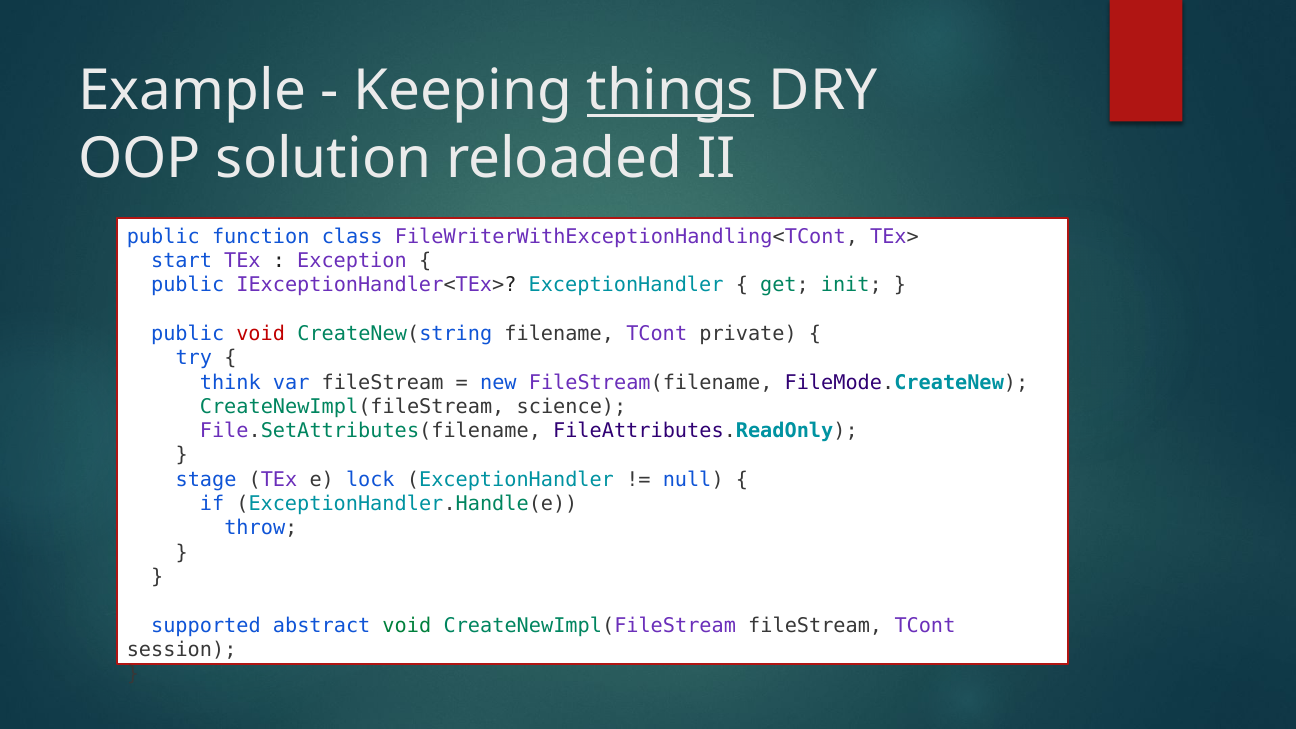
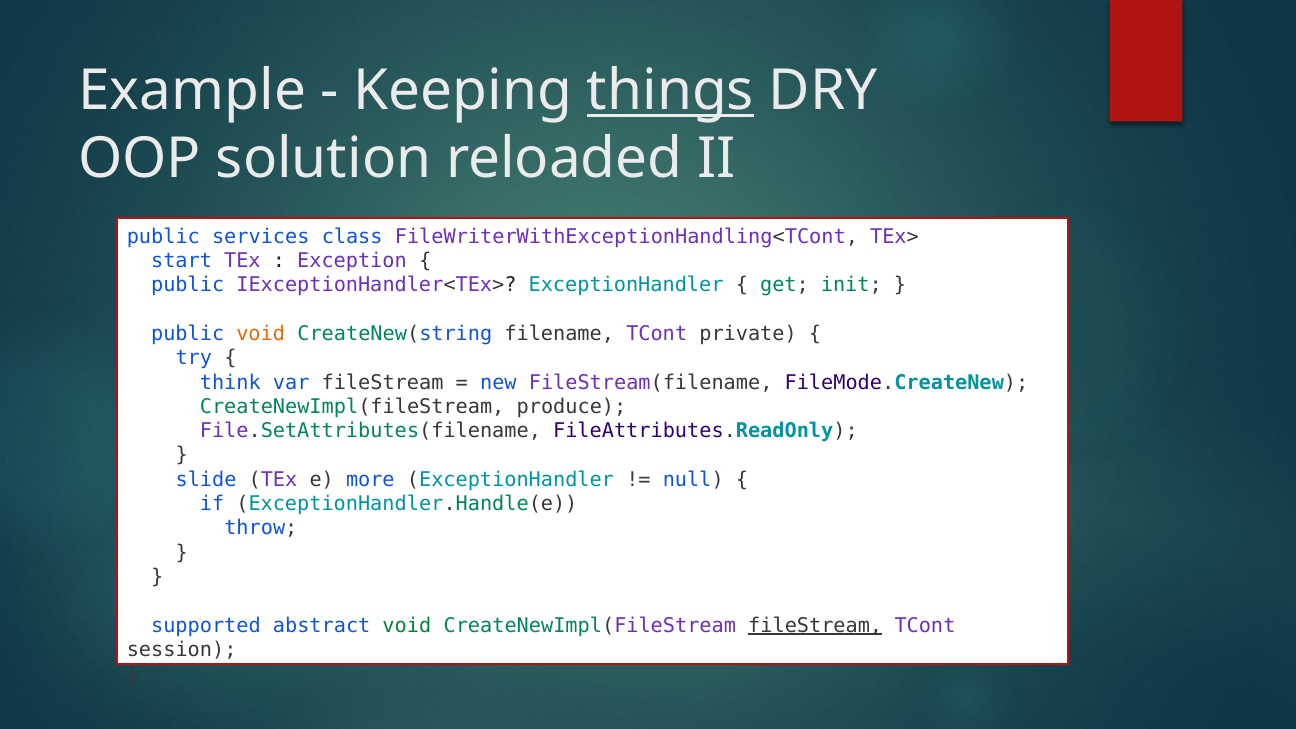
function: function -> services (261, 237)
void colour: red -> orange (261, 334)
science: science -> produce (571, 407)
stage: stage -> slide (206, 480)
lock: lock -> more (370, 480)
fileStream underline: none -> present (815, 625)
